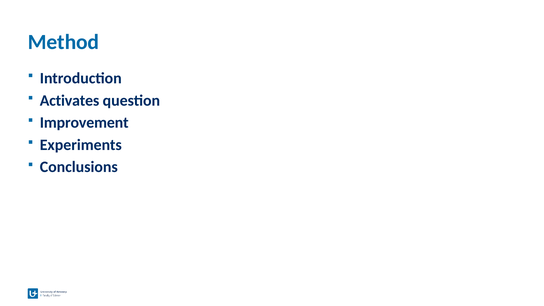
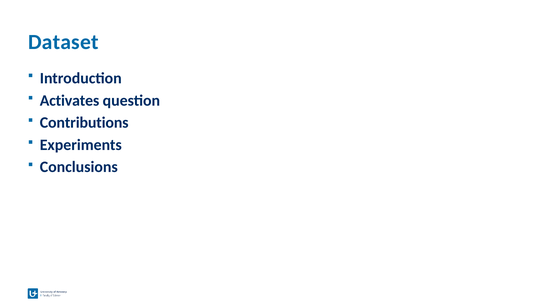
Method: Method -> Dataset (63, 42)
Improvement: Improvement -> Contributions (84, 123)
